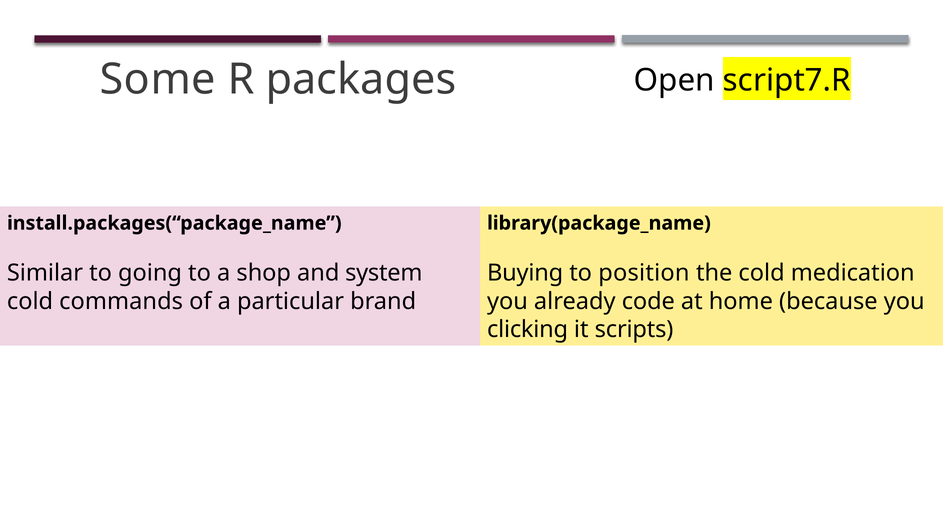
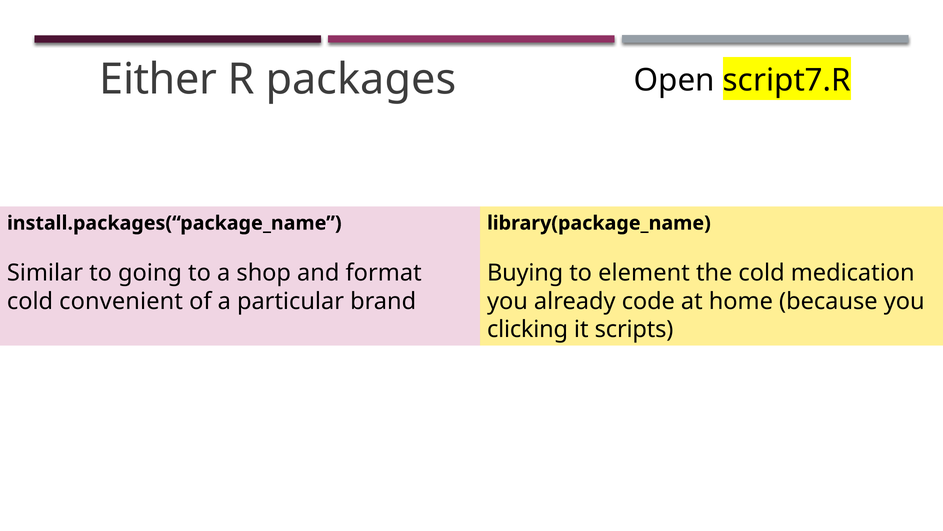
Some: Some -> Either (158, 79)
system: system -> format (384, 273)
position: position -> element (644, 273)
commands: commands -> convenient (121, 301)
